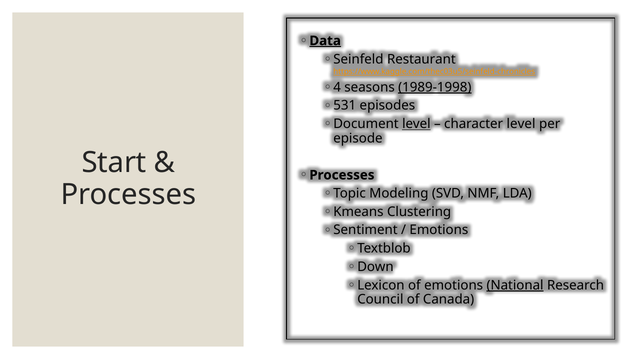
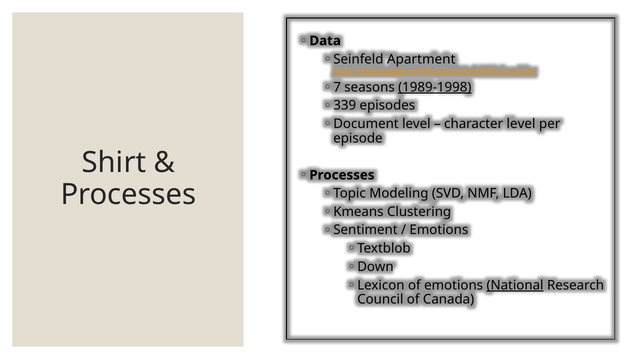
Data underline: present -> none (325, 41)
Restaurant: Restaurant -> Apartment (421, 59)
4: 4 -> 7 (337, 87)
531: 531 -> 339 (345, 106)
level underline: present -> none (416, 124)
Start: Start -> Shirt (114, 163)
